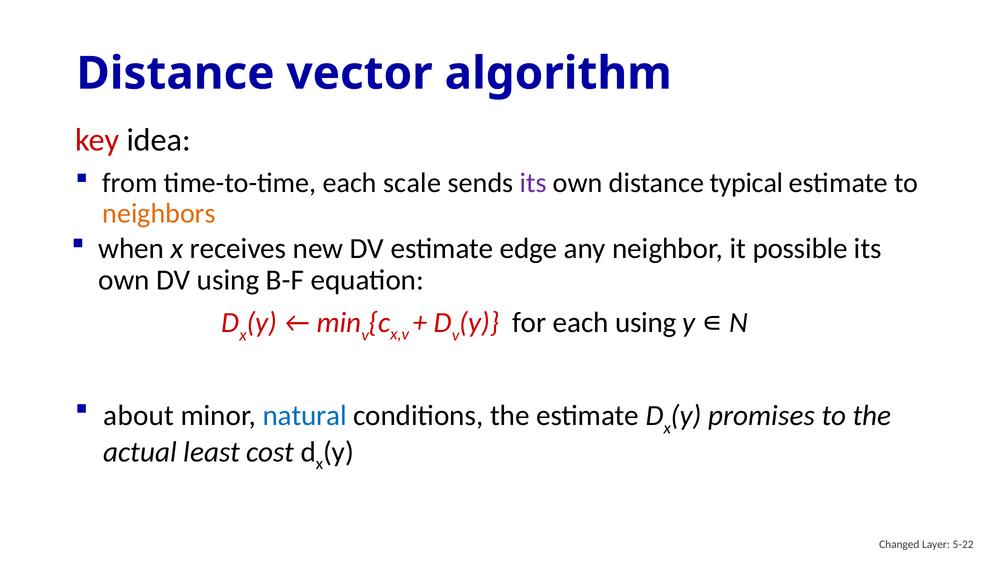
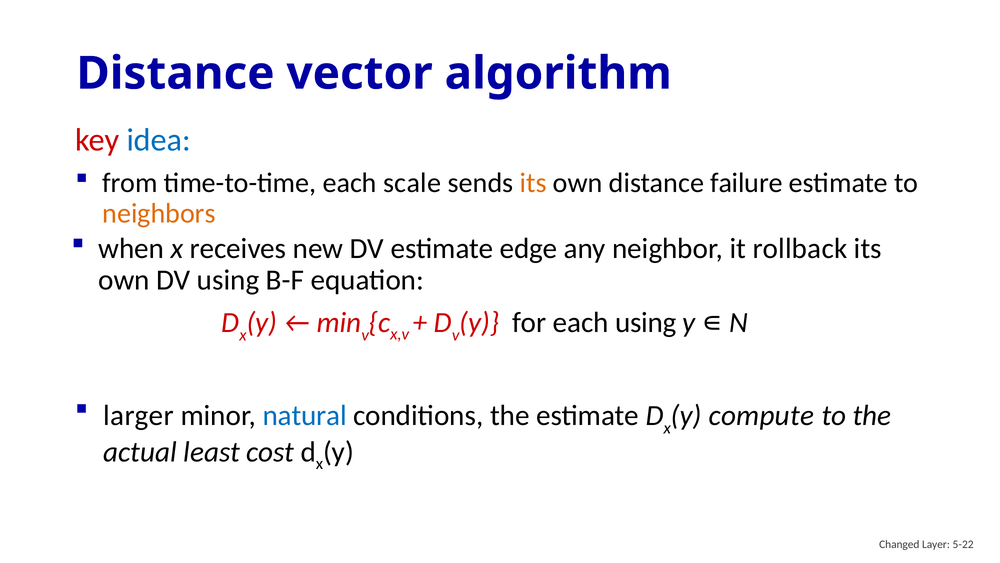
idea colour: black -> blue (159, 140)
its colour: purple -> orange (533, 183)
typical: typical -> failure (746, 183)
possible: possible -> rollback (800, 248)
about: about -> larger (139, 415)
promises: promises -> compute (761, 415)
